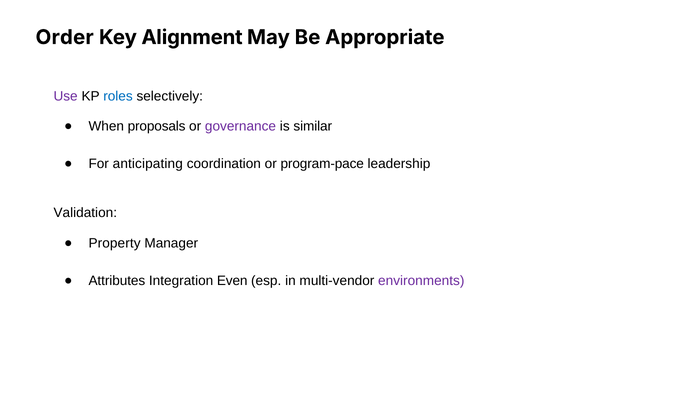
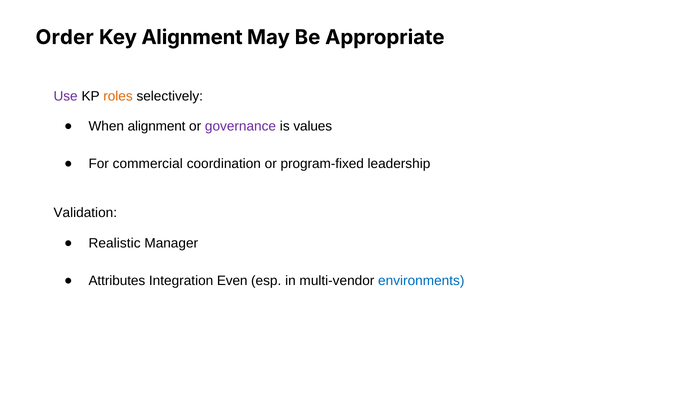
roles colour: blue -> orange (118, 96)
When proposals: proposals -> alignment (157, 126)
similar: similar -> values (313, 126)
anticipating: anticipating -> commercial (148, 164)
program-pace: program-pace -> program-fixed (322, 164)
Property: Property -> Realistic (115, 243)
environments colour: purple -> blue (421, 281)
